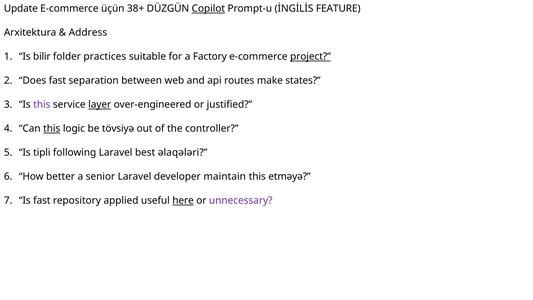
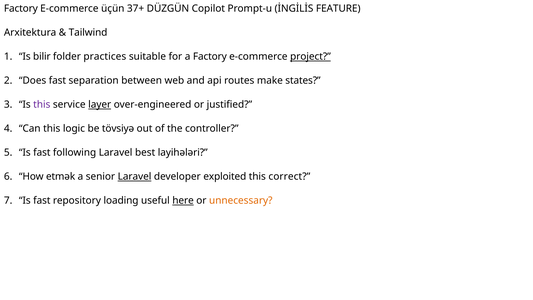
Update: Update -> Factory (21, 9)
38+: 38+ -> 37+ (136, 9)
Copilot underline: present -> none (208, 9)
Address: Address -> Tailwind (88, 33)
this underline: present -> none (52, 129)
tipli: tipli -> fast (42, 153)
əlaqələri: əlaqələri -> layihələri (183, 153)
better: better -> etmək (61, 177)
Laravel underline: none -> present (135, 177)
maintain: maintain -> exploited (225, 177)
etməyə: etməyə -> correct (289, 177)
applied: applied -> loading (121, 201)
unnecessary colour: purple -> orange (241, 201)
